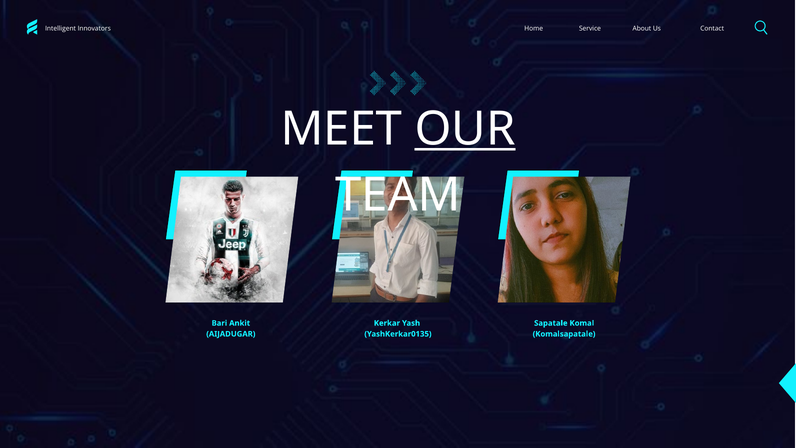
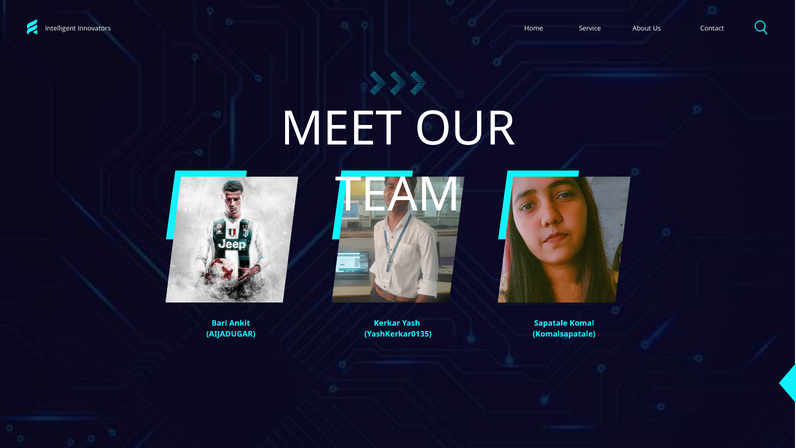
OUR underline: present -> none (465, 129)
